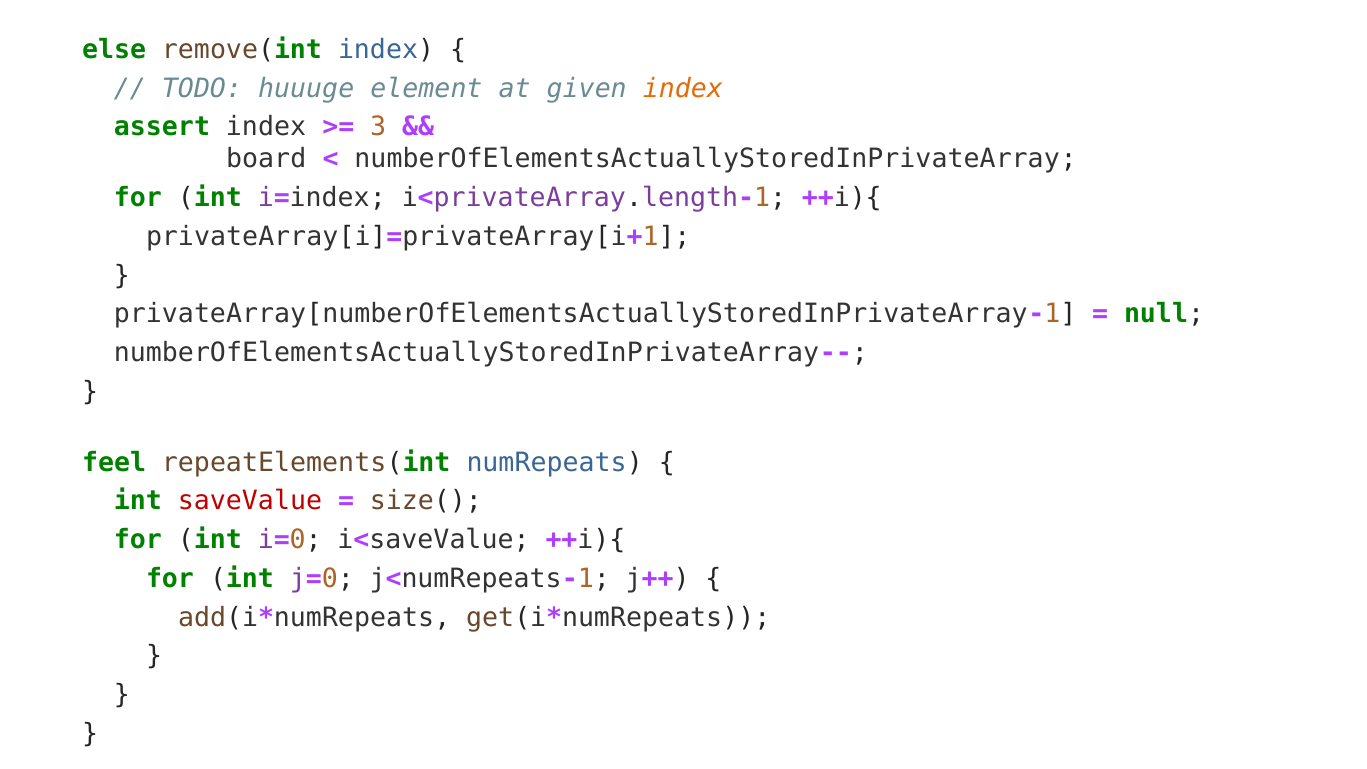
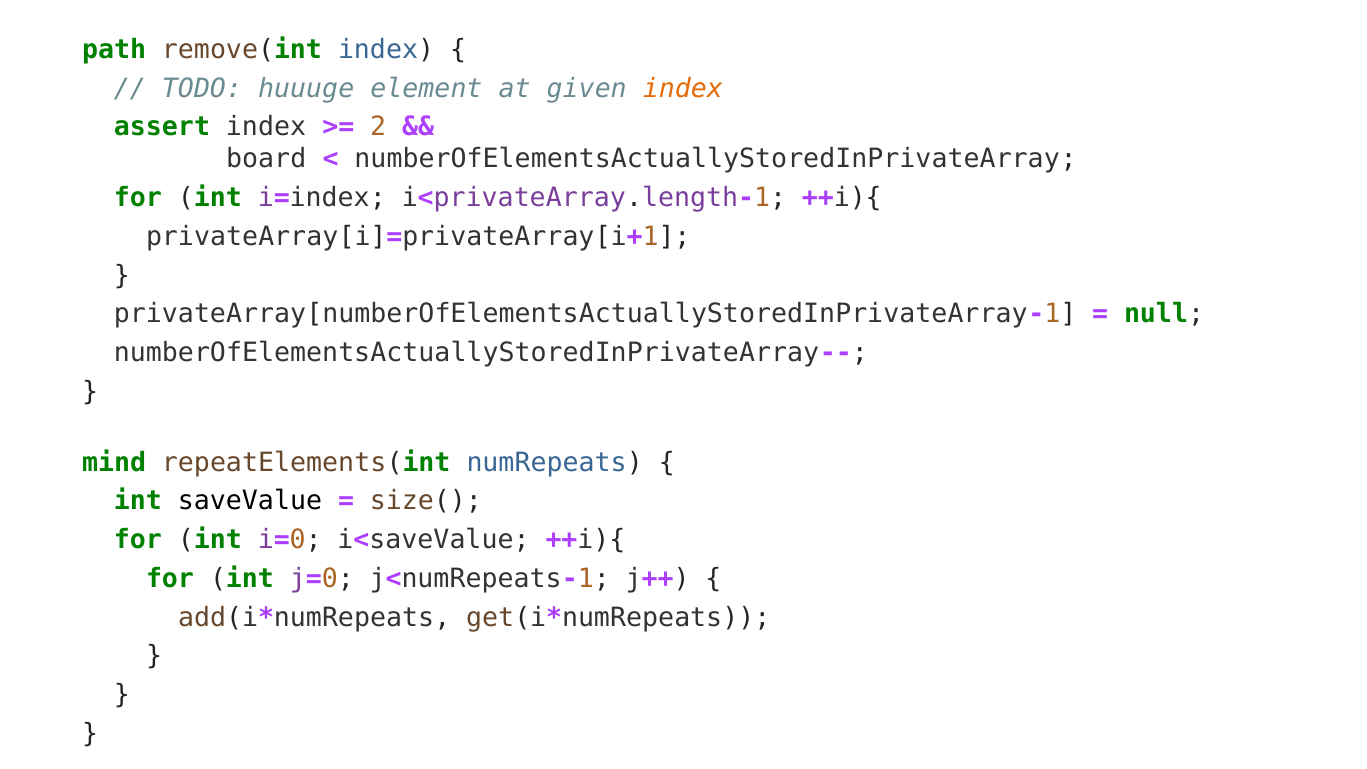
else: else -> path (114, 50)
3: 3 -> 2 (378, 127)
feel: feel -> mind (114, 462)
saveValue colour: red -> black (250, 501)
